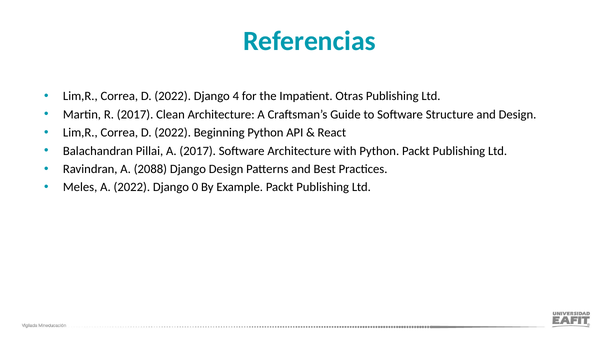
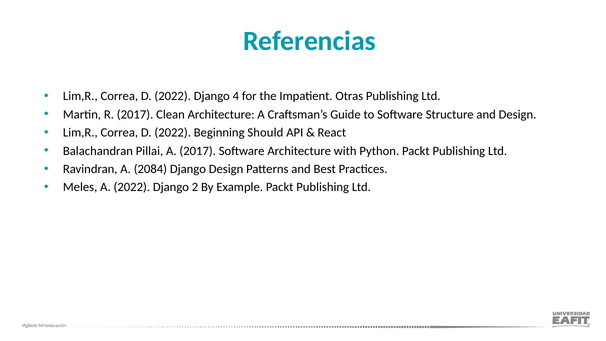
Beginning Python: Python -> Should (265, 133)
2088: 2088 -> 2084 (150, 169)
0: 0 -> 2 (195, 187)
